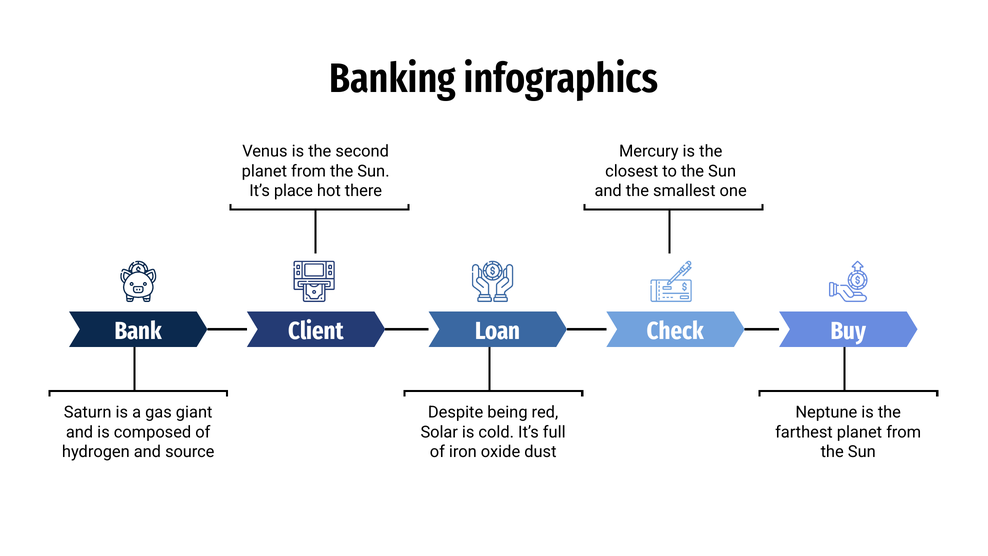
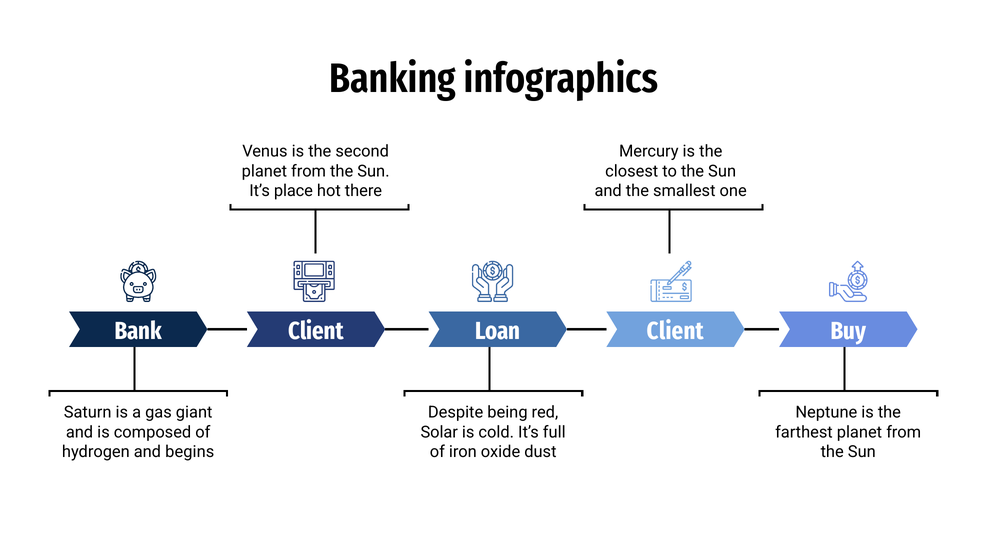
Check: Check -> Client (675, 331)
source: source -> begins (190, 452)
